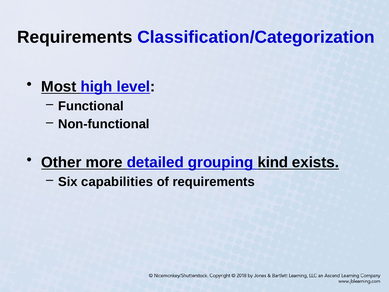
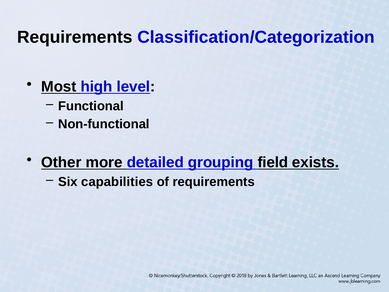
kind: kind -> field (273, 162)
